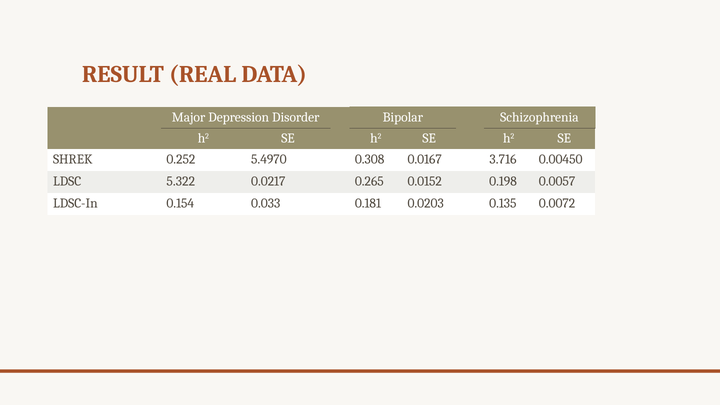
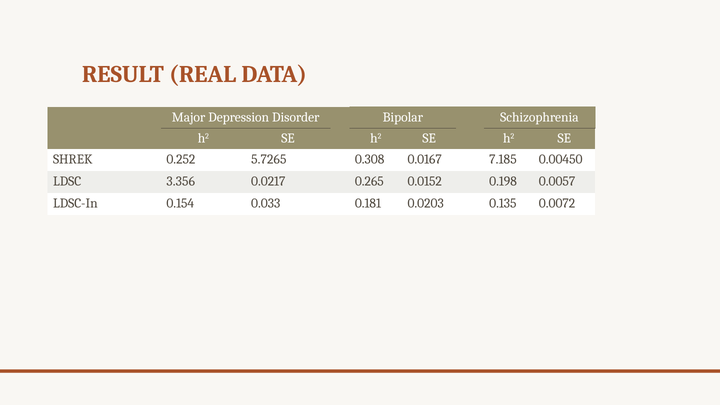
5.4970: 5.4970 -> 5.7265 (269, 159)
3.716: 3.716 -> 7.185 (503, 159)
5.322: 5.322 -> 3.356 (181, 181)
